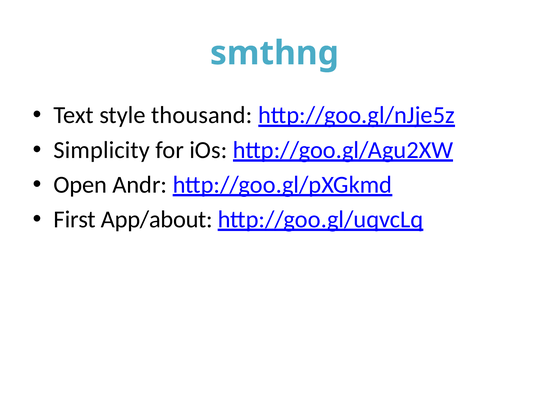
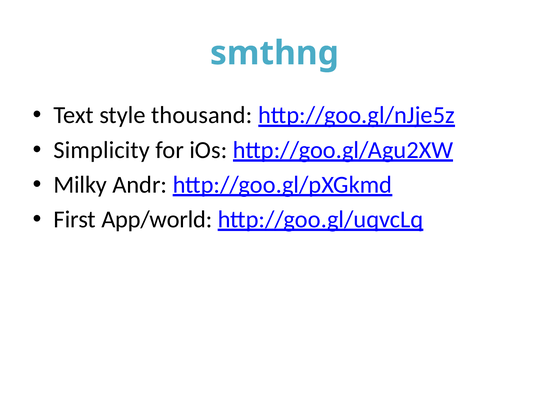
Open: Open -> Milky (80, 185)
App/about: App/about -> App/world (157, 219)
